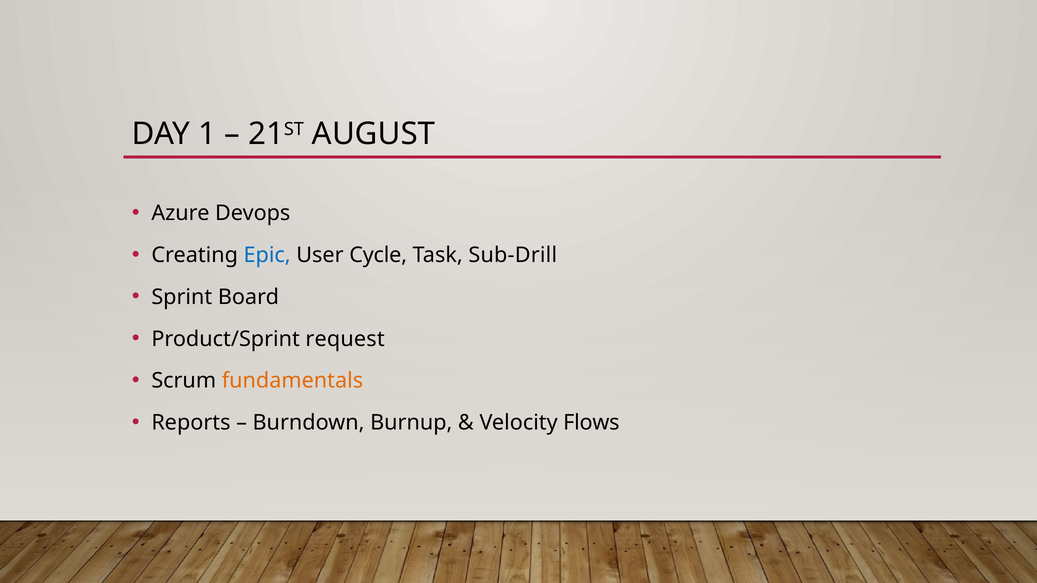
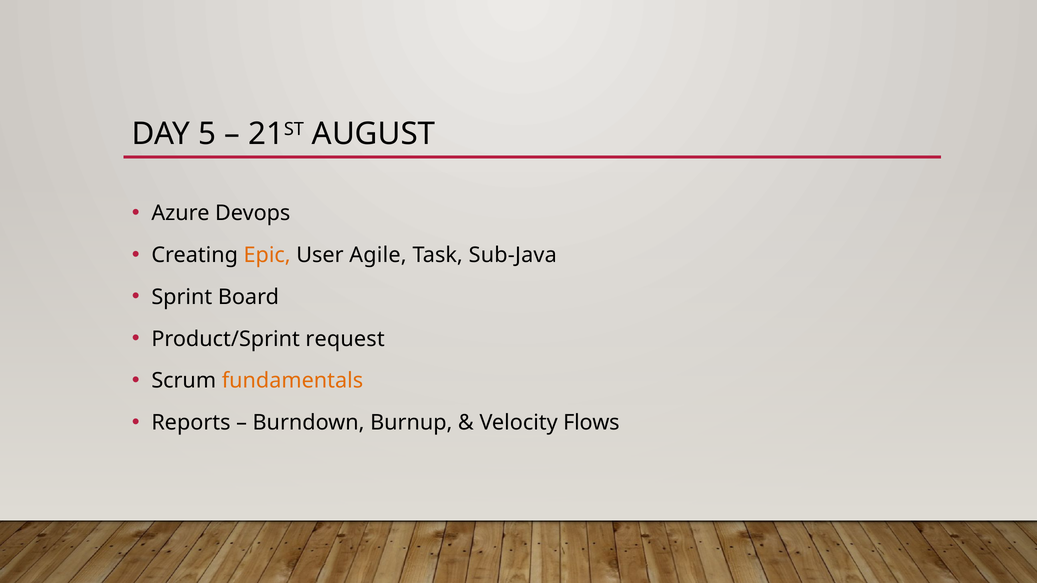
1: 1 -> 5 (207, 134)
Epic colour: blue -> orange (267, 255)
Cycle: Cycle -> Agile (378, 255)
Sub-Drill: Sub-Drill -> Sub-Java (513, 255)
